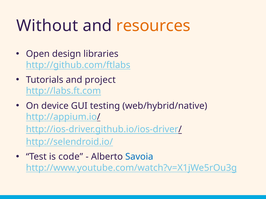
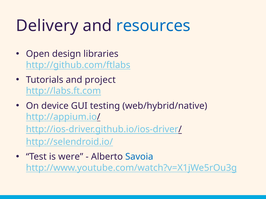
Without: Without -> Delivery (47, 26)
resources colour: orange -> blue (153, 26)
code: code -> were (71, 157)
